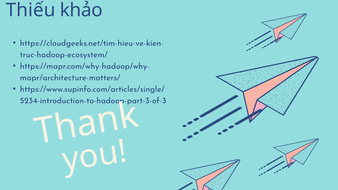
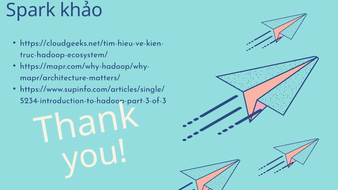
Thiếu: Thiếu -> Spark (31, 10)
